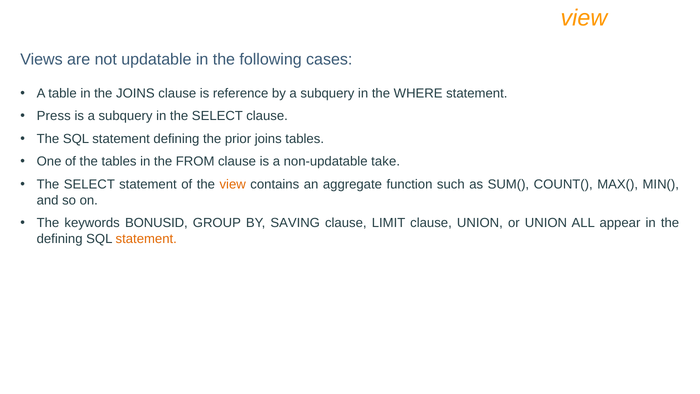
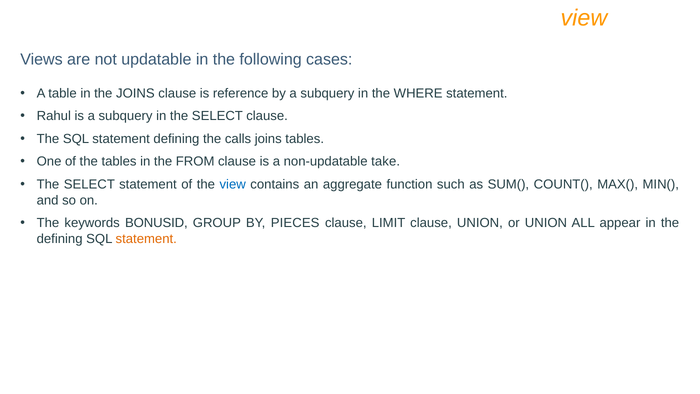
Press: Press -> Rahul (54, 116)
prior: prior -> calls (238, 139)
view colour: orange -> blue (233, 184)
SAVING: SAVING -> PIECES (295, 223)
